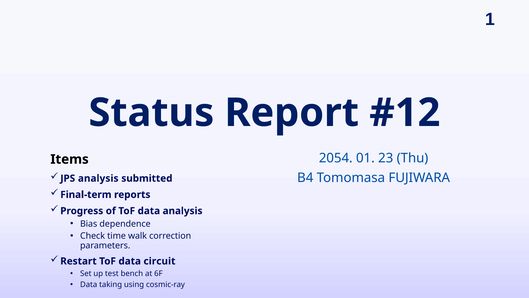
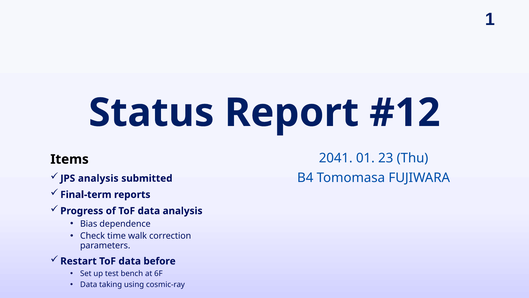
2054: 2054 -> 2041 (336, 158)
circuit: circuit -> before (160, 261)
